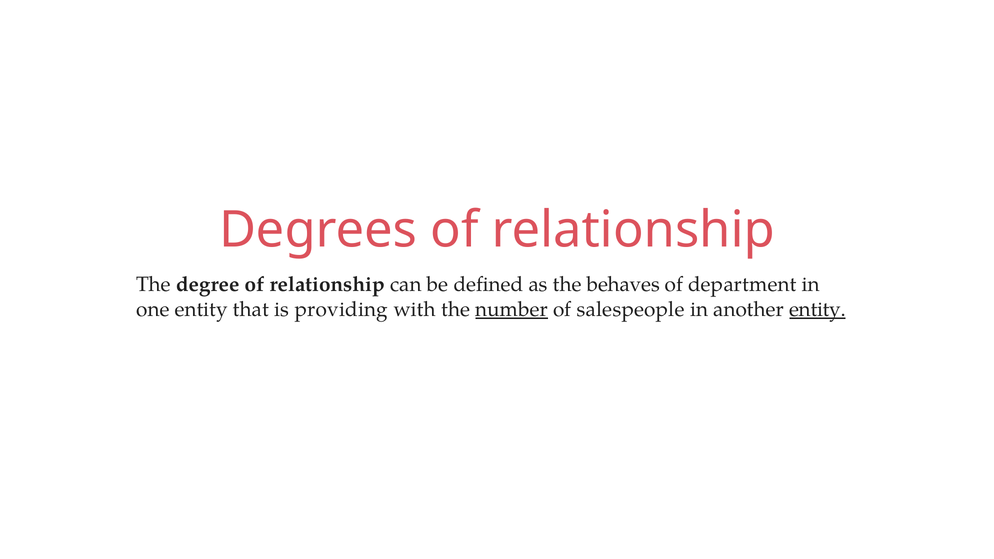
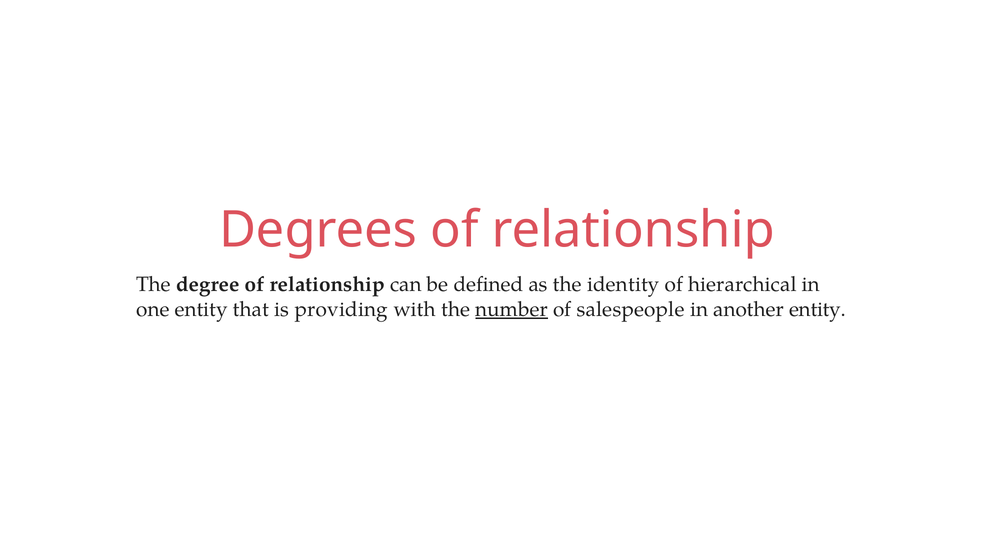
behaves: behaves -> identity (623, 285)
department: department -> hierarchical (742, 285)
entity underline: present -> none (817, 310)
